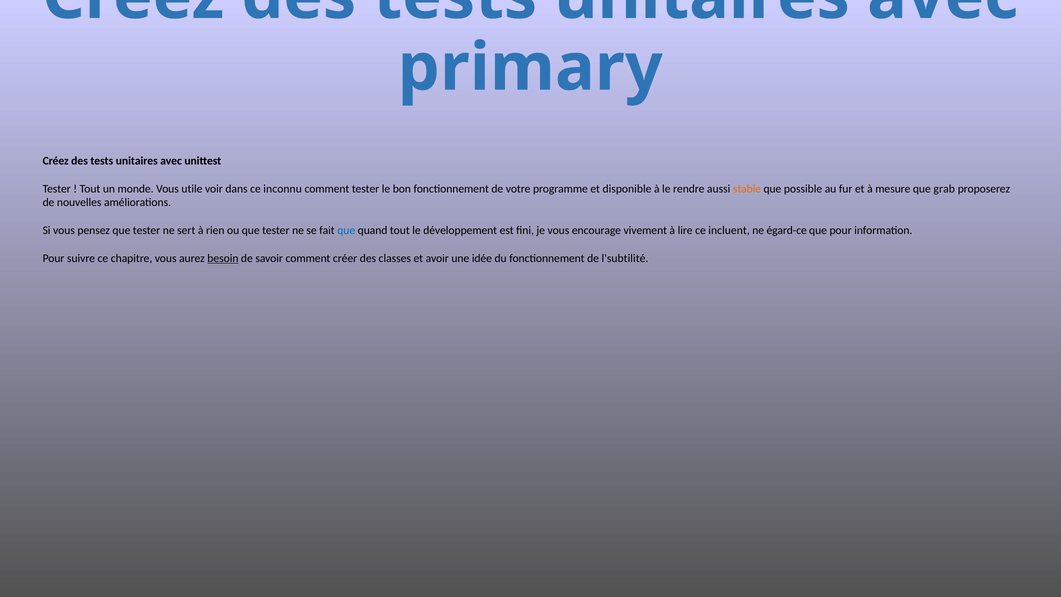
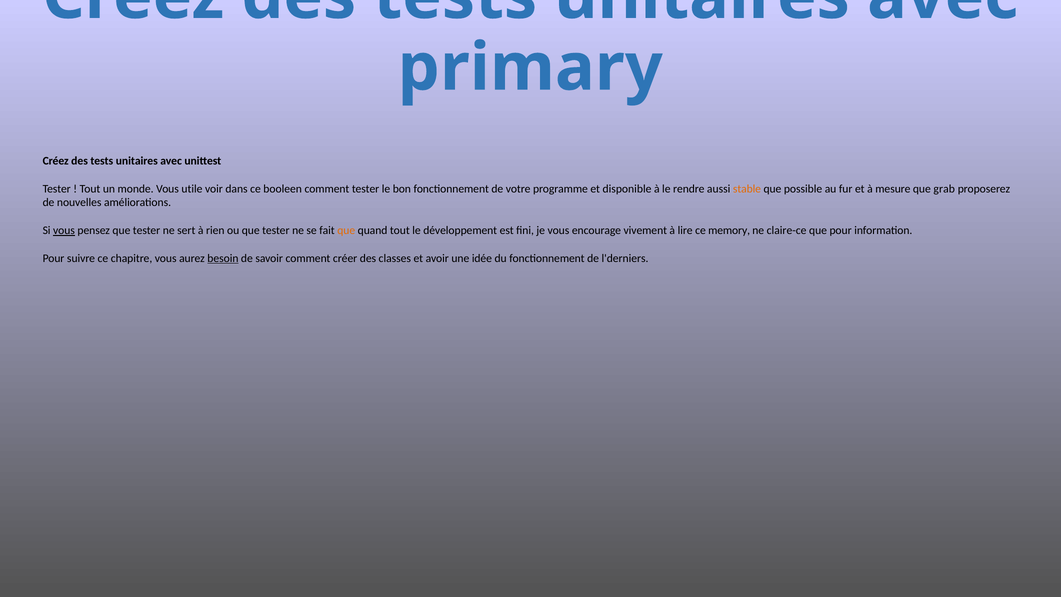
inconnu: inconnu -> booleen (283, 189)
vous underline: none -> present (64, 230)
que colour: blue -> orange (346, 230)
incluent: incluent -> memory (729, 230)
égard-ce: égard-ce -> claire-ce (787, 230)
l'subtilité: l'subtilité -> l'derniers (625, 258)
